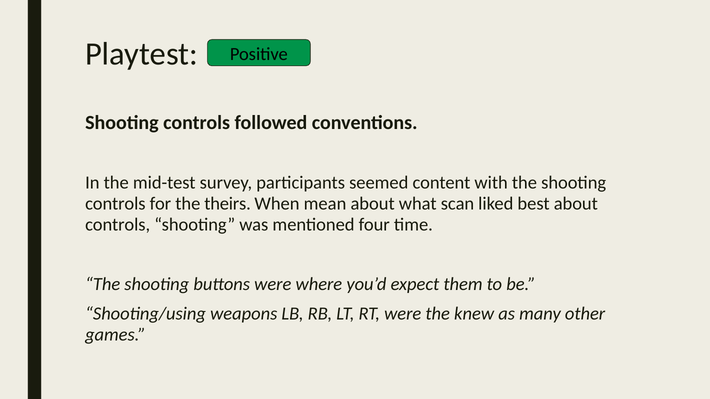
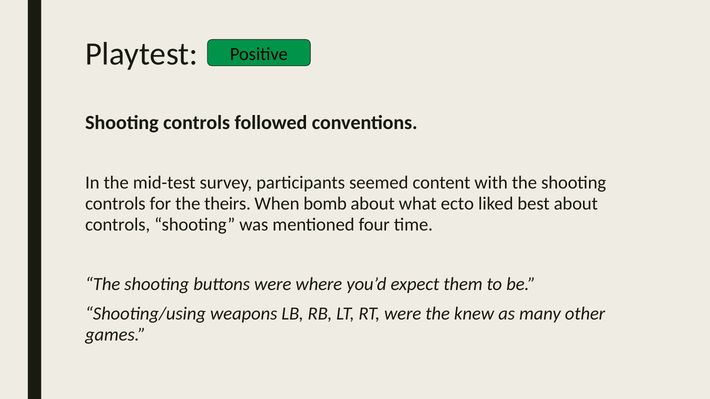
mean: mean -> bomb (325, 204)
scan: scan -> ecto (457, 204)
